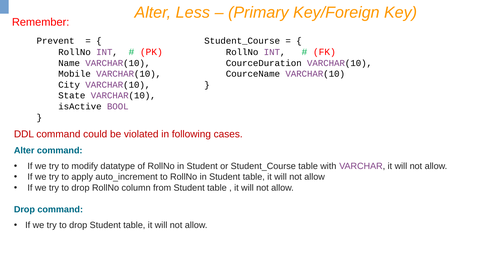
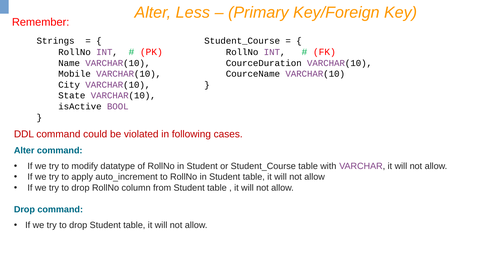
Prevent: Prevent -> Strings (56, 41)
